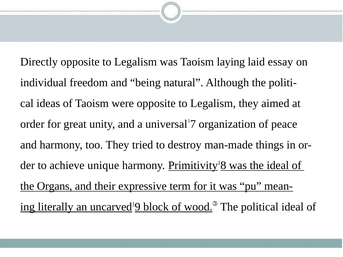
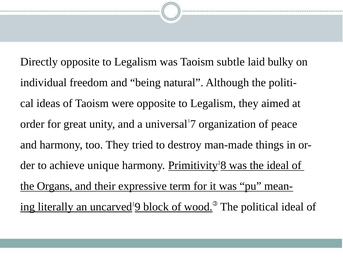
laying: laying -> subtle (231, 62)
essay: essay -> bulky (281, 62)
